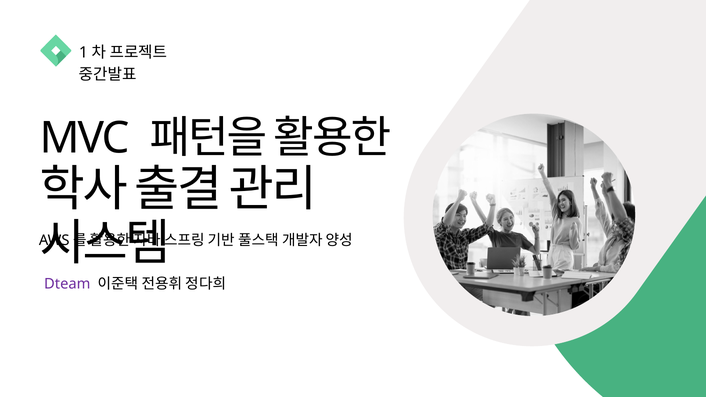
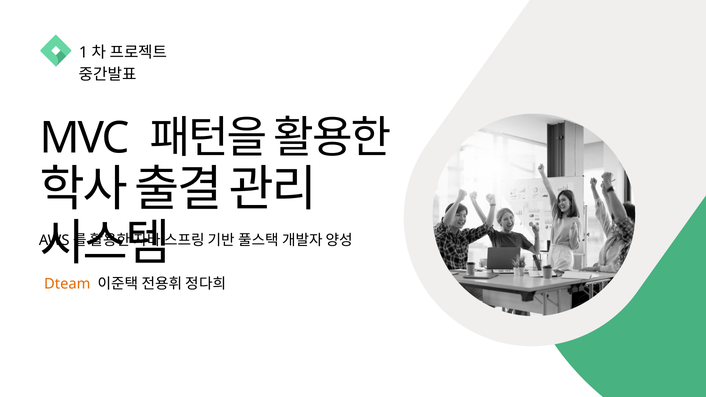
Dteam colour: purple -> orange (67, 284)
